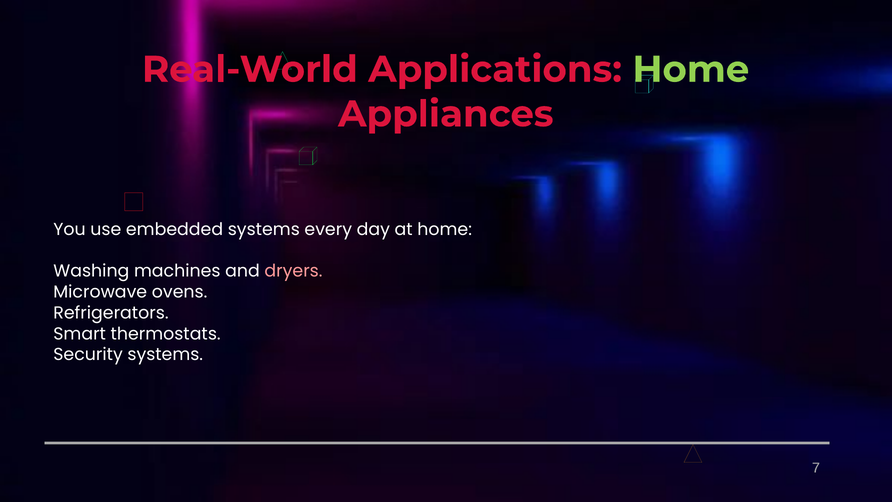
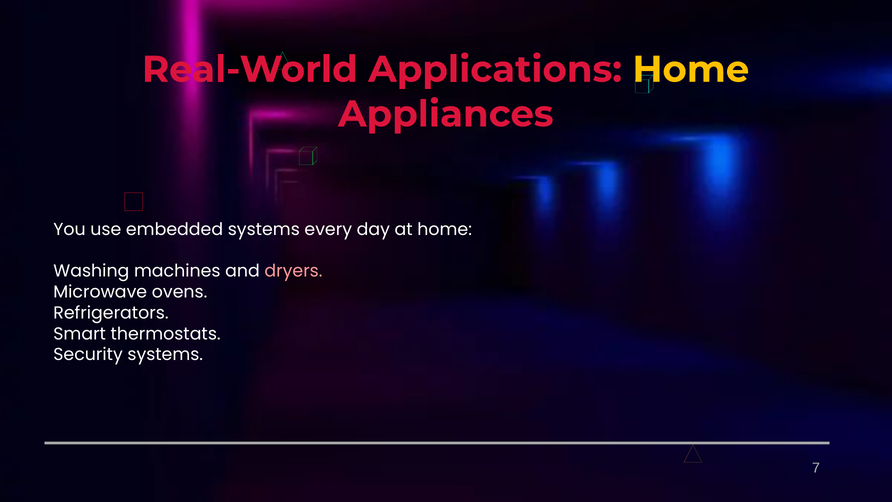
Home colour: light green -> yellow (691, 69)
